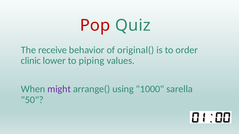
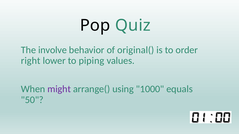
Pop colour: red -> black (95, 25)
receive: receive -> involve (53, 50)
clinic: clinic -> right (31, 61)
sarella: sarella -> equals (180, 89)
